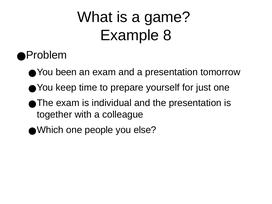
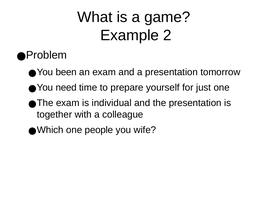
8: 8 -> 2 (167, 35)
keep: keep -> need (66, 88)
else: else -> wife (145, 130)
